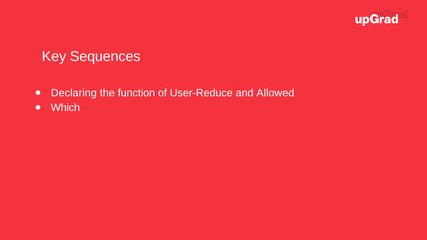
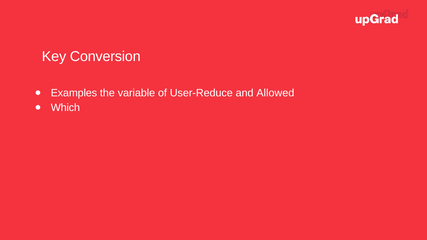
Sequences: Sequences -> Conversion (105, 57)
Declaring: Declaring -> Examples (74, 93)
function: function -> variable (136, 93)
